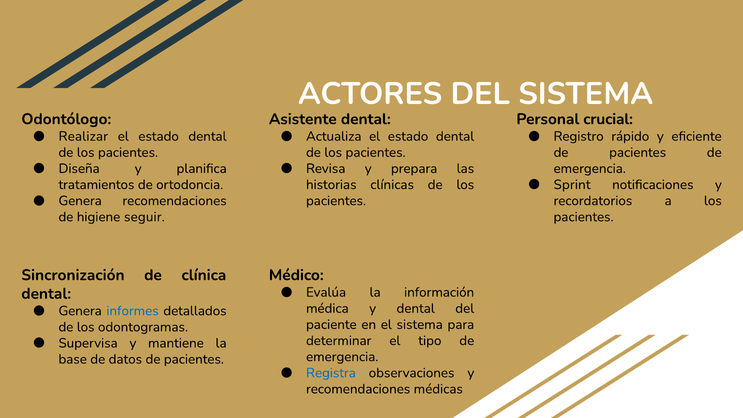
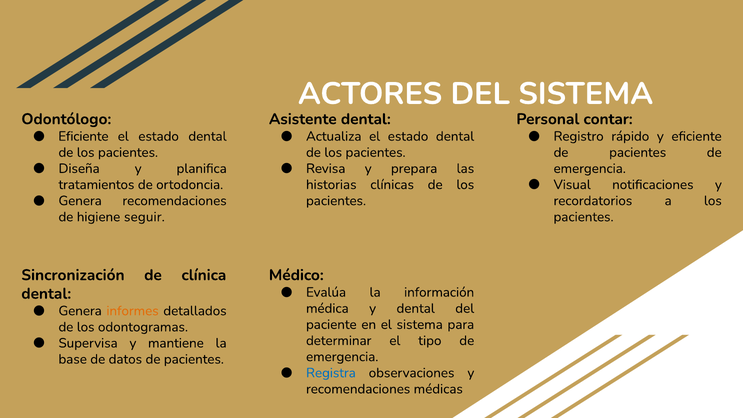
crucial: crucial -> contar (608, 119)
Realizar: Realizar -> Eficiente (83, 136)
Sprint: Sprint -> Visual (572, 185)
informes colour: blue -> orange (133, 311)
